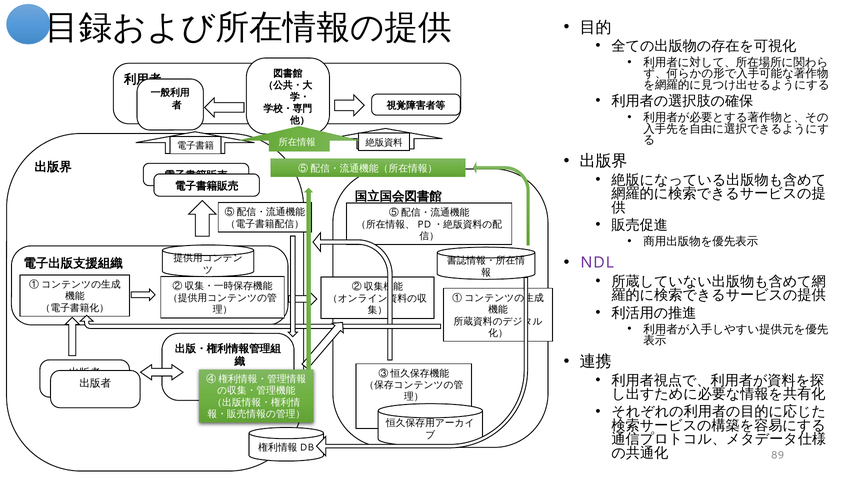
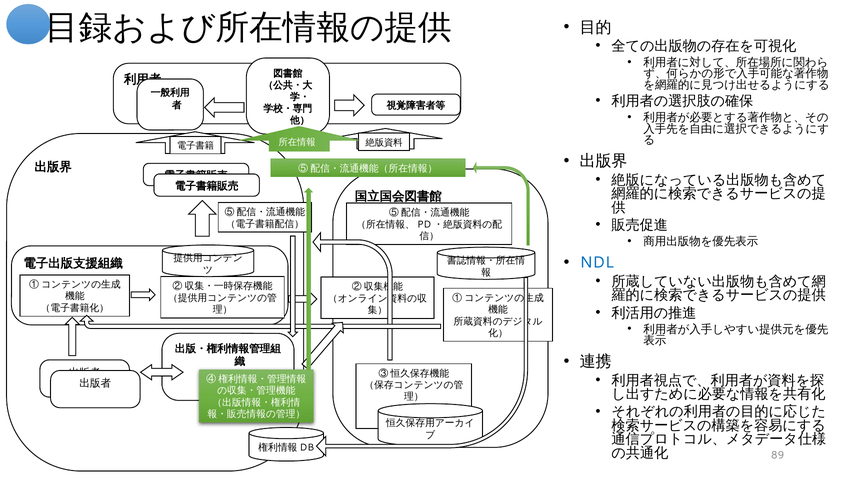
NDL colour: purple -> blue (597, 262)
